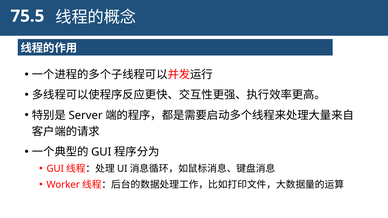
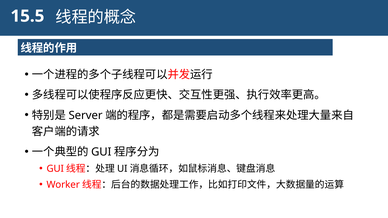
75.5: 75.5 -> 15.5 (27, 16)
